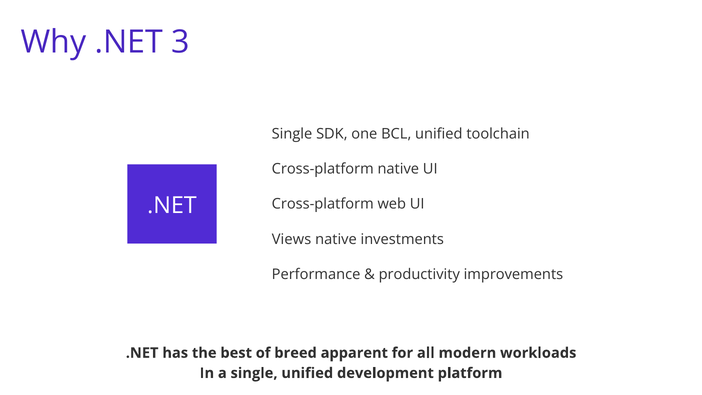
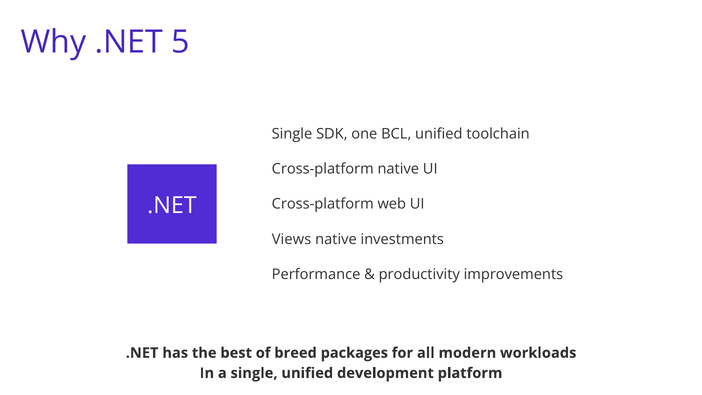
3: 3 -> 5 (180, 42)
apparent: apparent -> packages (354, 353)
